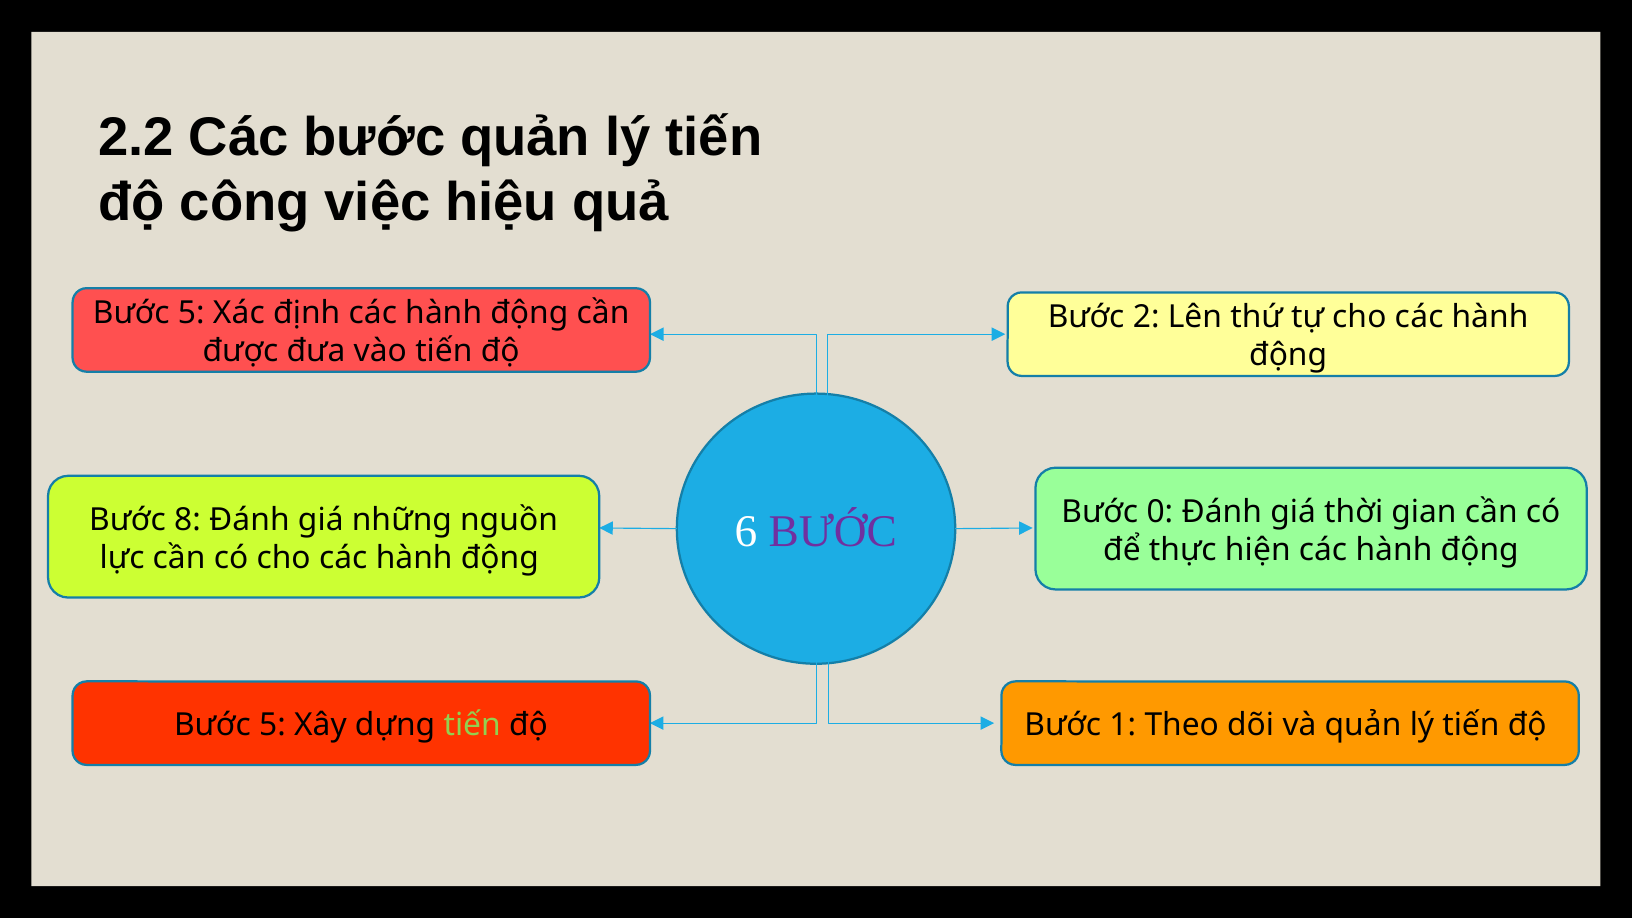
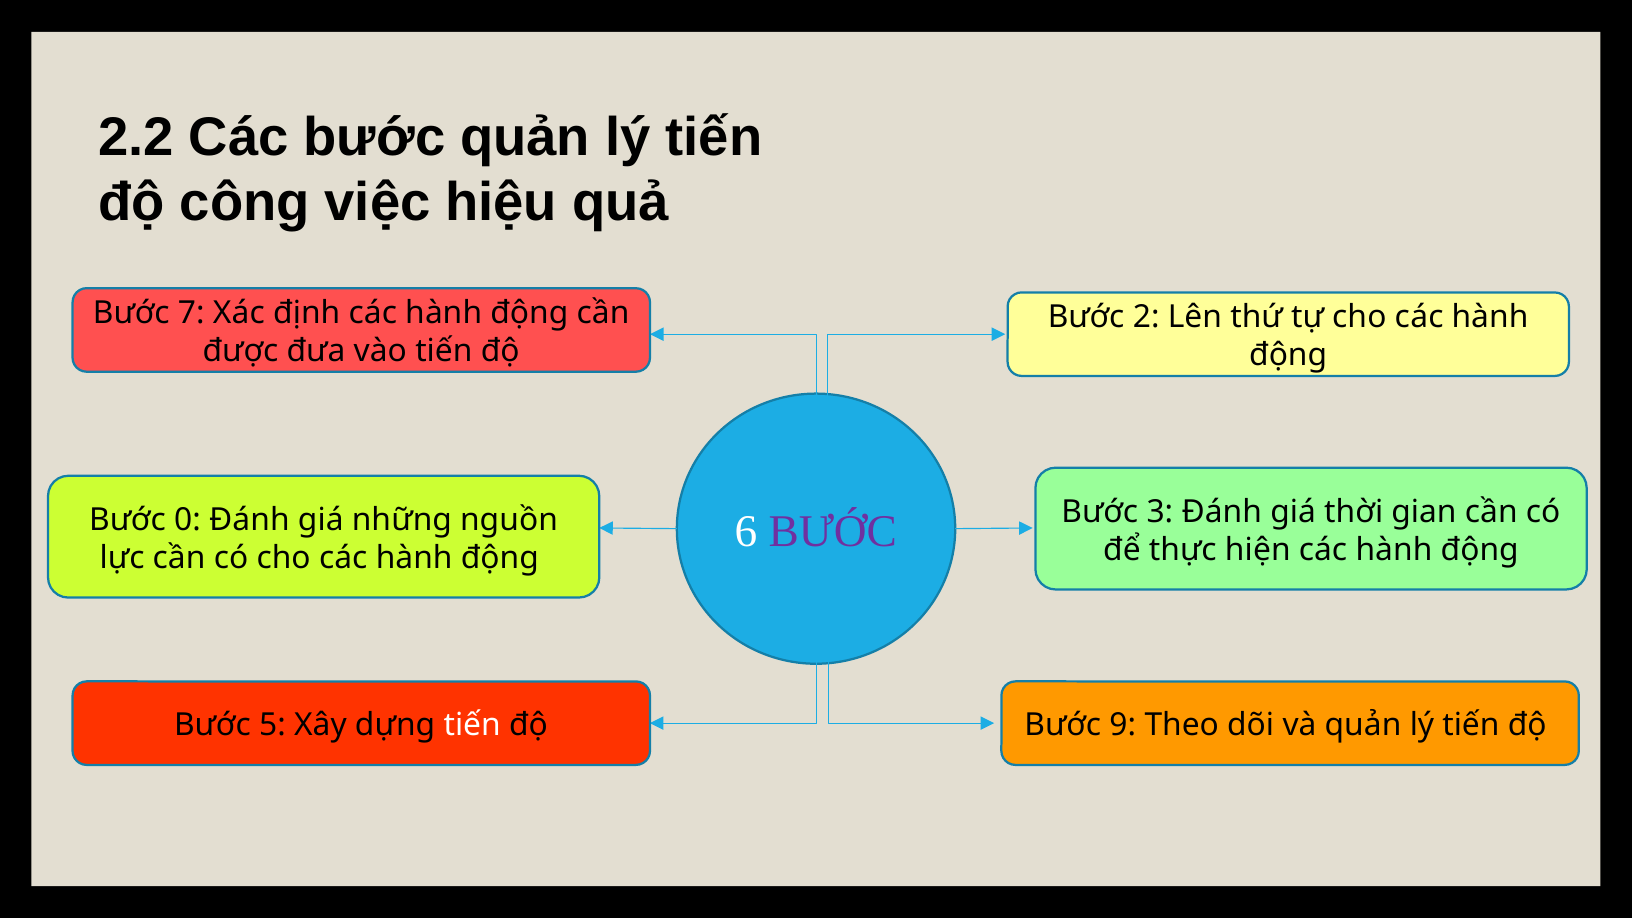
5: 5 -> 7 (191, 313)
0: 0 -> 3 (1160, 512)
8: 8 -> 0 (188, 520)
tiến colour: light green -> white (472, 725)
1: 1 -> 9 (1123, 725)
